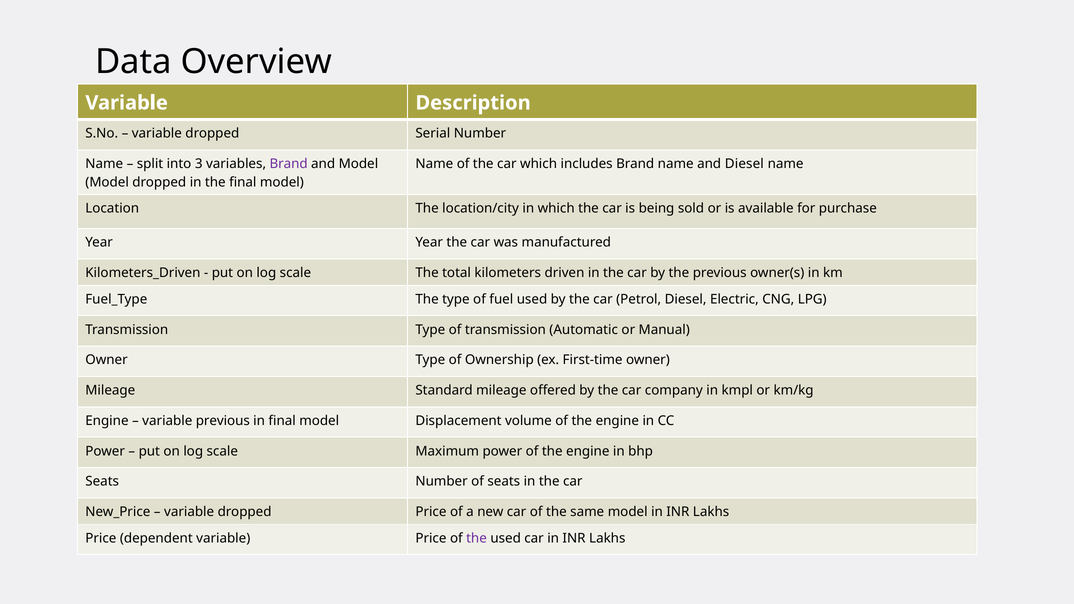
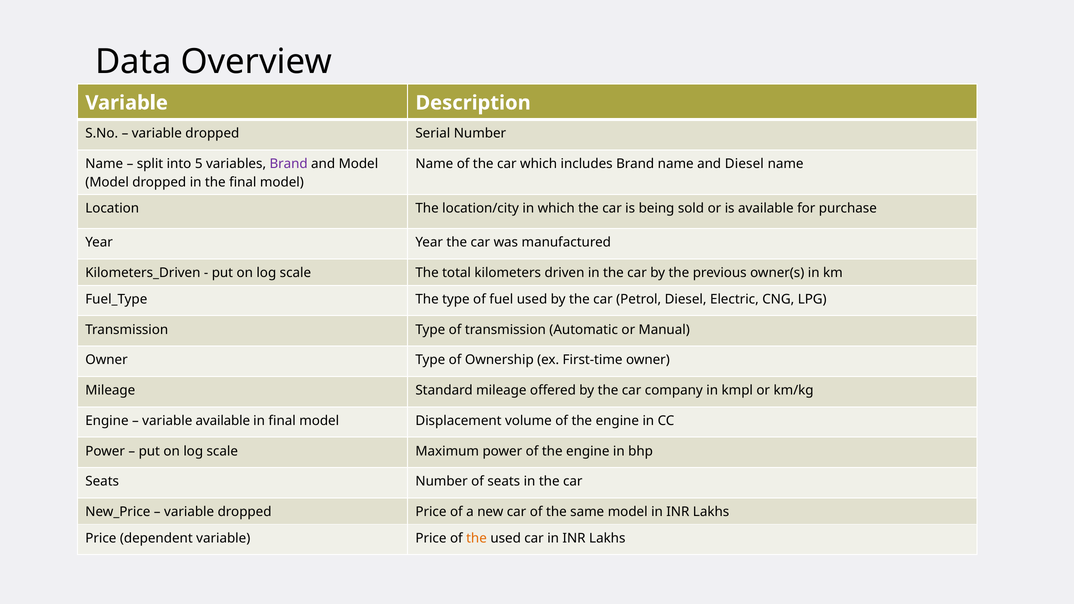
3: 3 -> 5 (199, 164)
variable previous: previous -> available (223, 421)
the colour: purple -> orange (476, 538)
